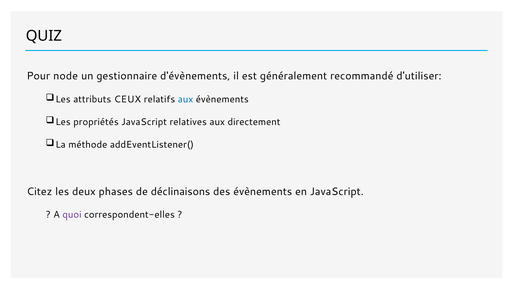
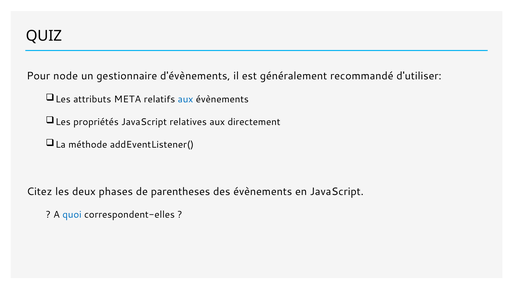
CEUX: CEUX -> META (127, 99)
déclinaisons: déclinaisons -> parentheses (180, 191)
quoi colour: purple -> blue (72, 214)
